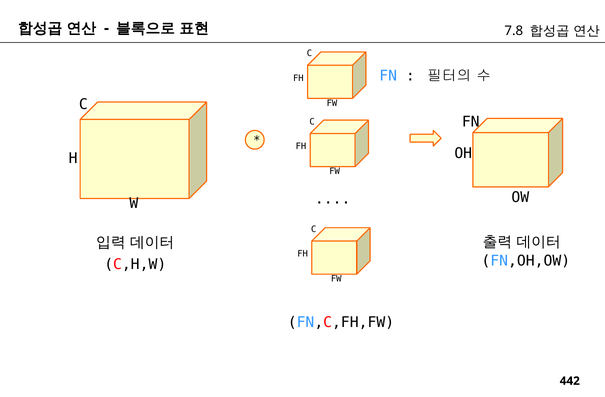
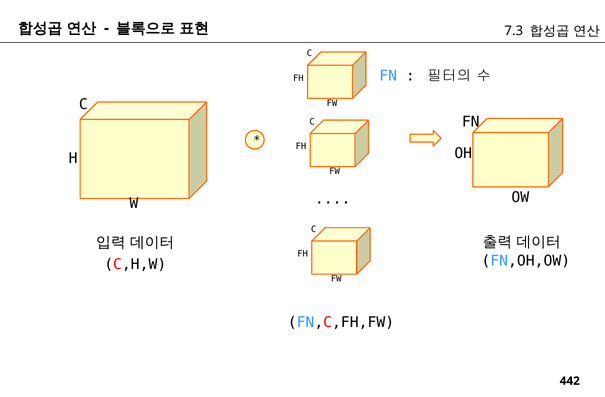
7.8: 7.8 -> 7.3 (514, 31)
